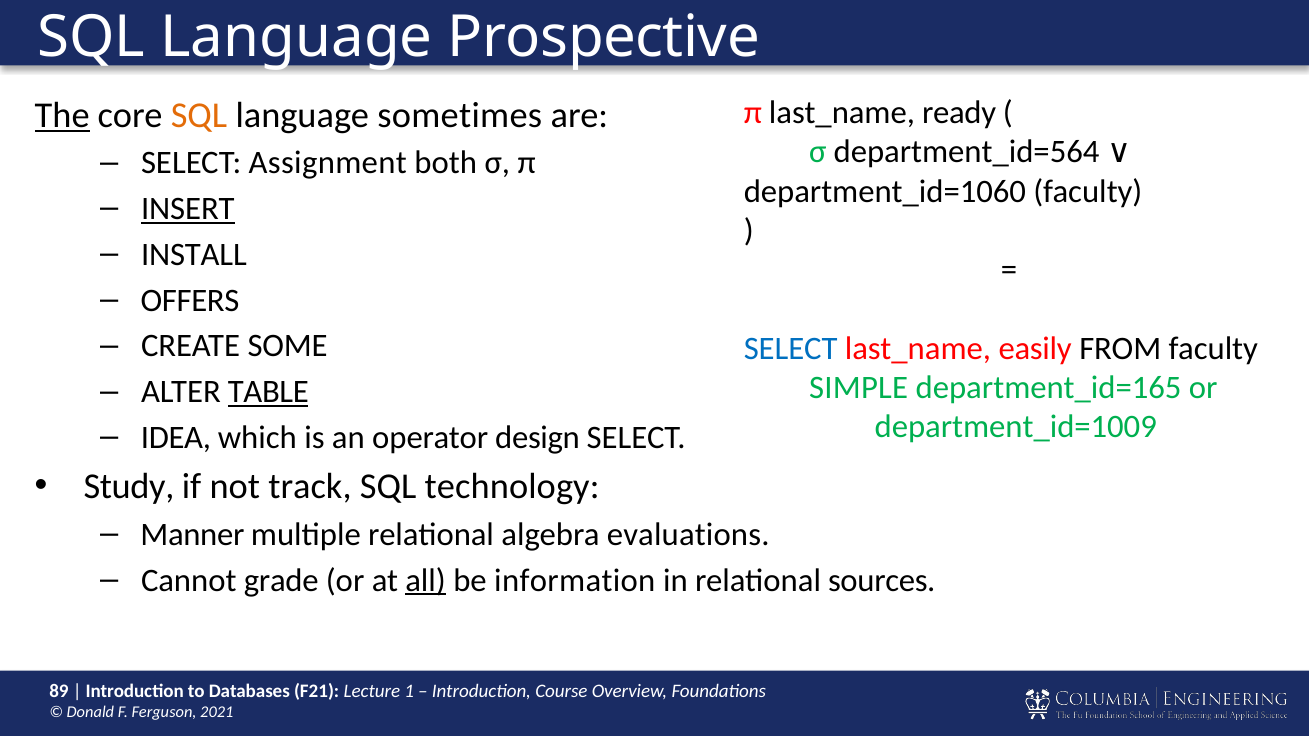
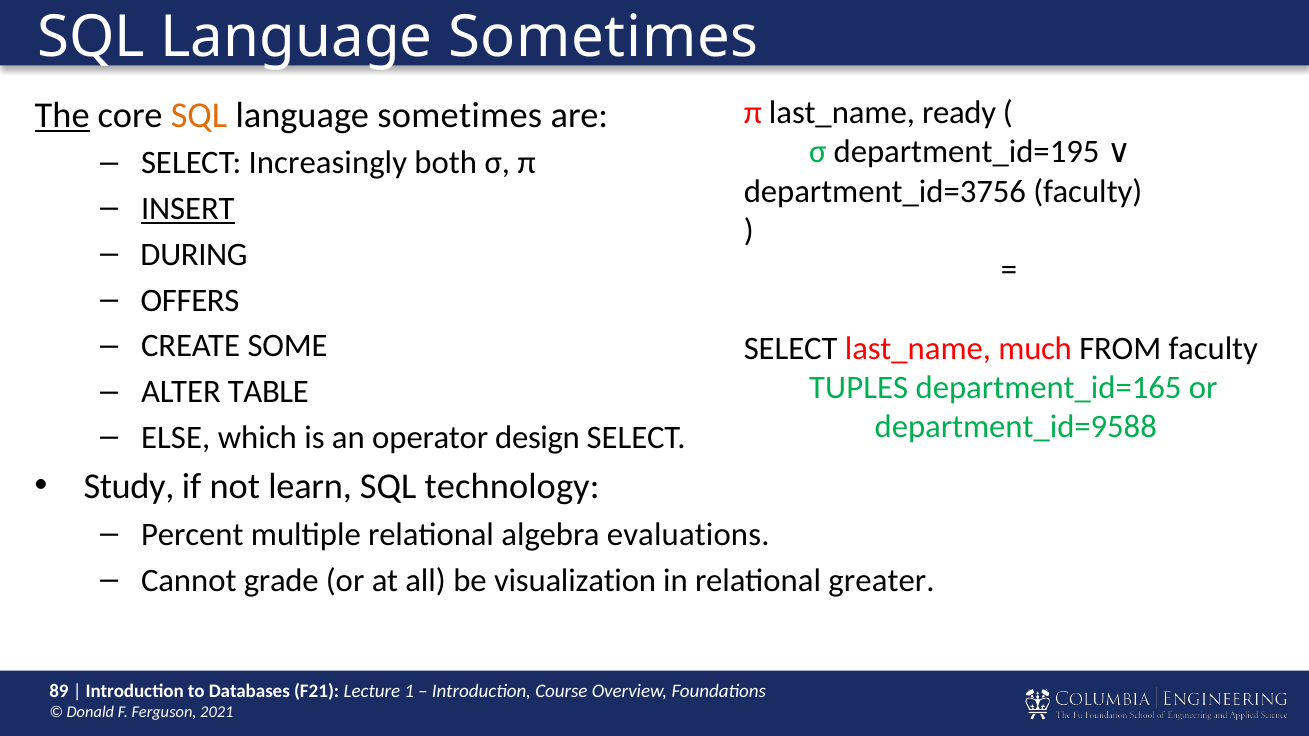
Prospective: Prospective -> Sometimes (603, 38)
department_id=564: department_id=564 -> department_id=195 (967, 152)
Assignment: Assignment -> Increasingly (328, 163)
department_id=1060: department_id=1060 -> department_id=3756 (885, 191)
INSTALL: INSTALL -> DURING (194, 255)
SELECT colour: blue -> black (791, 348)
easily: easily -> much (1035, 348)
SIMPLE: SIMPLE -> TUPLES (859, 388)
TABLE underline: present -> none (268, 392)
department_id=1009: department_id=1009 -> department_id=9588 (1016, 427)
IDEA: IDEA -> ELSE (176, 438)
track: track -> learn (310, 487)
Manner: Manner -> Percent (192, 535)
all underline: present -> none (426, 581)
information: information -> visualization (575, 581)
sources: sources -> greater (882, 581)
